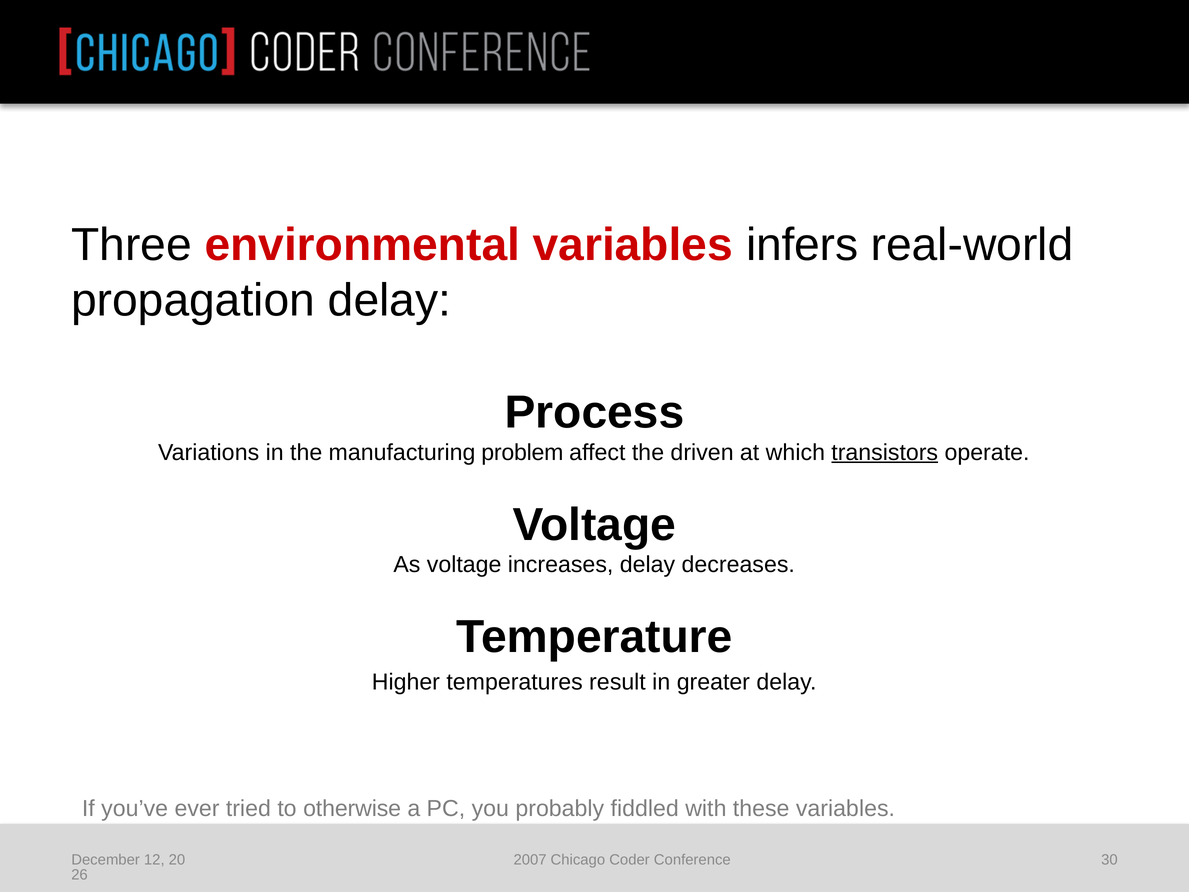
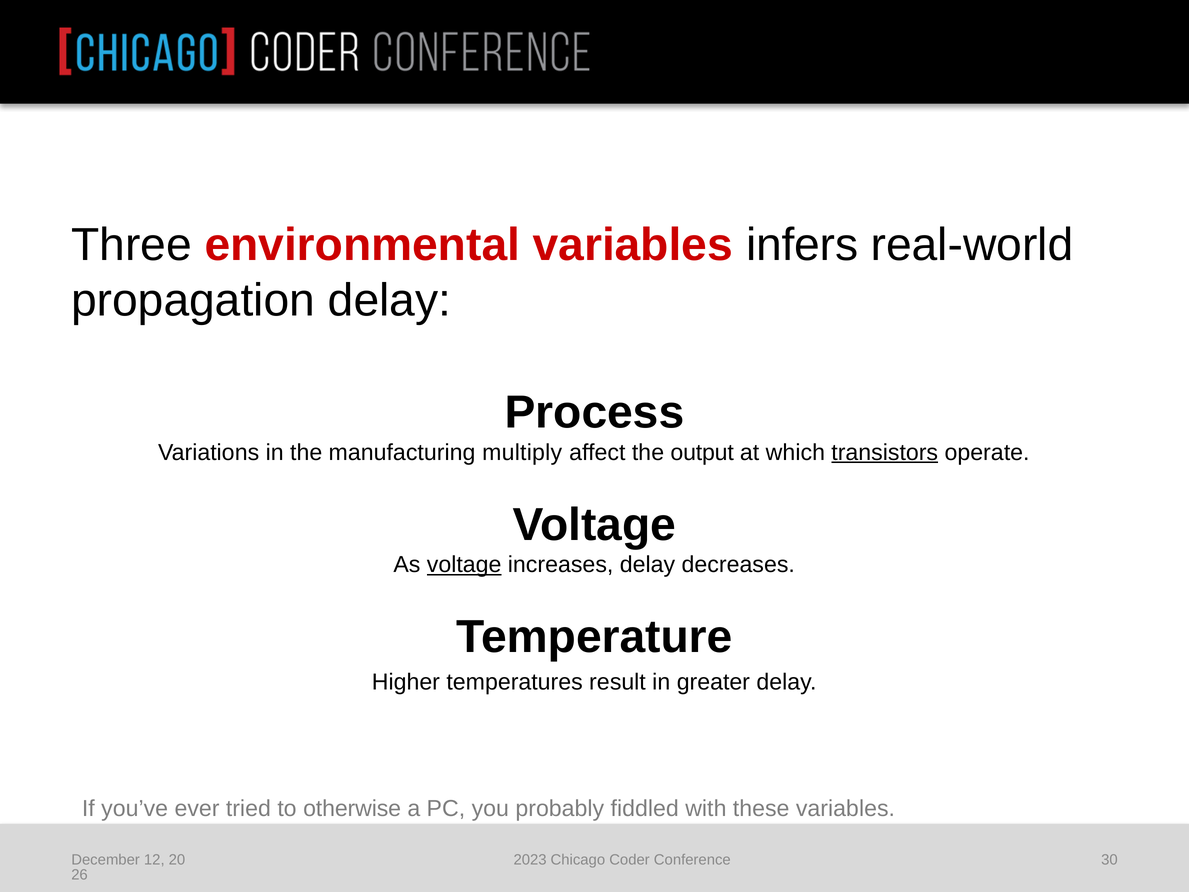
problem: problem -> multiply (522, 452)
driven: driven -> output (702, 452)
voltage underline: none -> present (464, 565)
2007: 2007 -> 2023 (530, 860)
